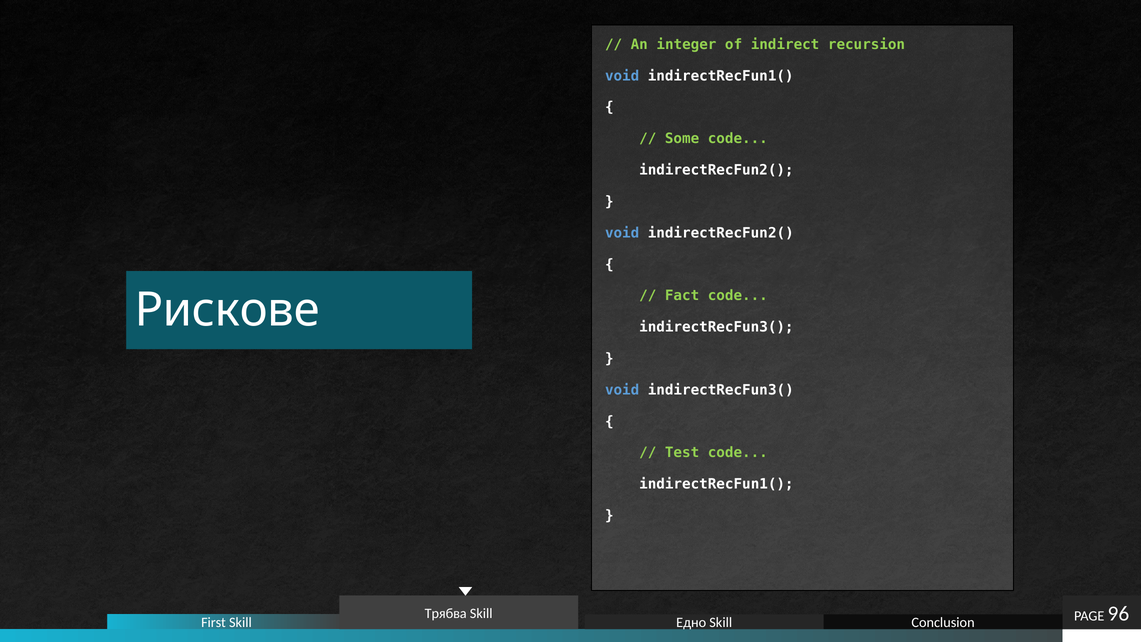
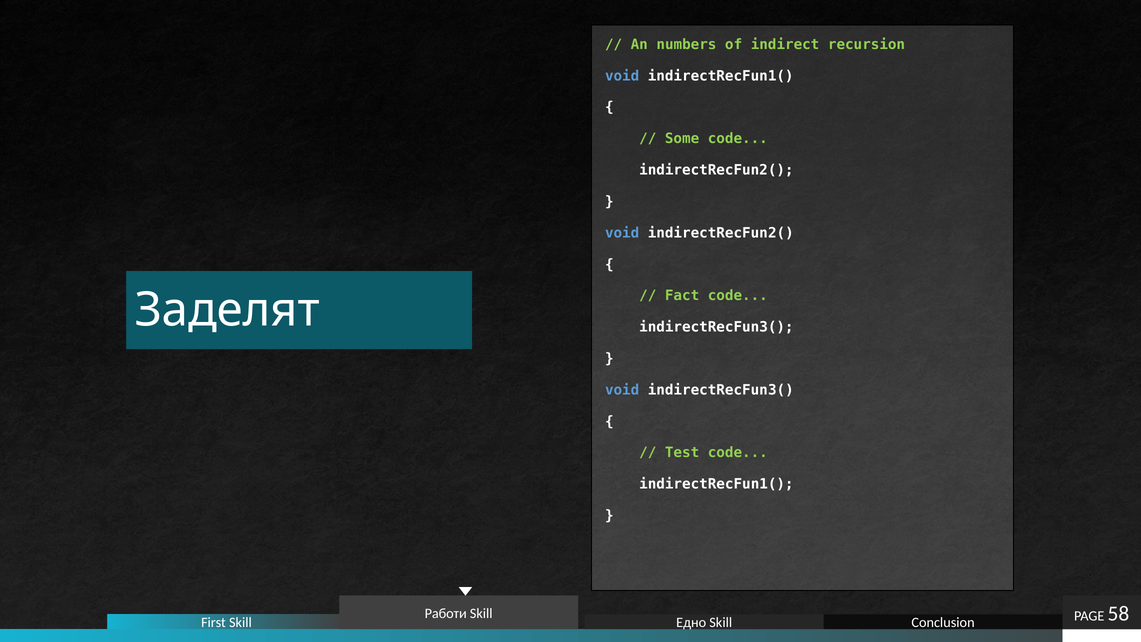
integer: integer -> numbers (686, 44)
Рискове: Рискове -> Заделят (227, 310)
Трябва: Трябва -> Работи (446, 613)
96: 96 -> 58 (1118, 613)
